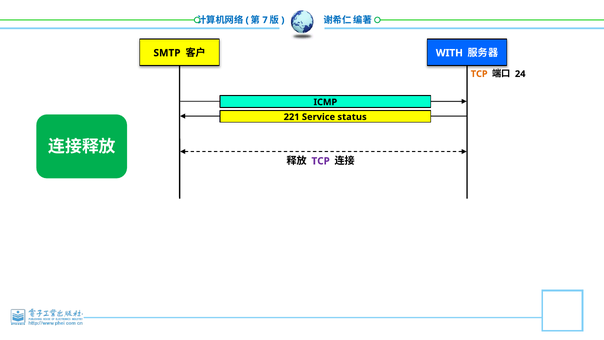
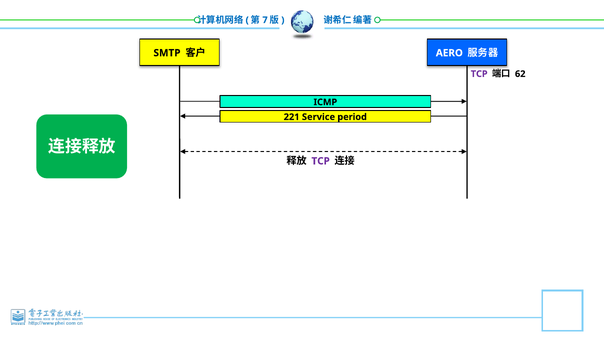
WITH: WITH -> AERO (449, 53)
TCP colour: orange -> purple (479, 74)
24: 24 -> 62 (520, 74)
status: status -> period (352, 117)
